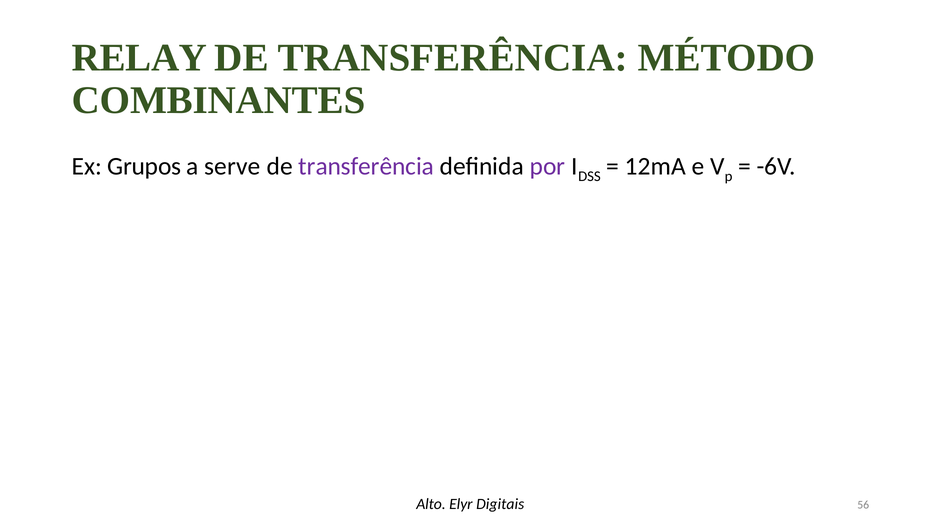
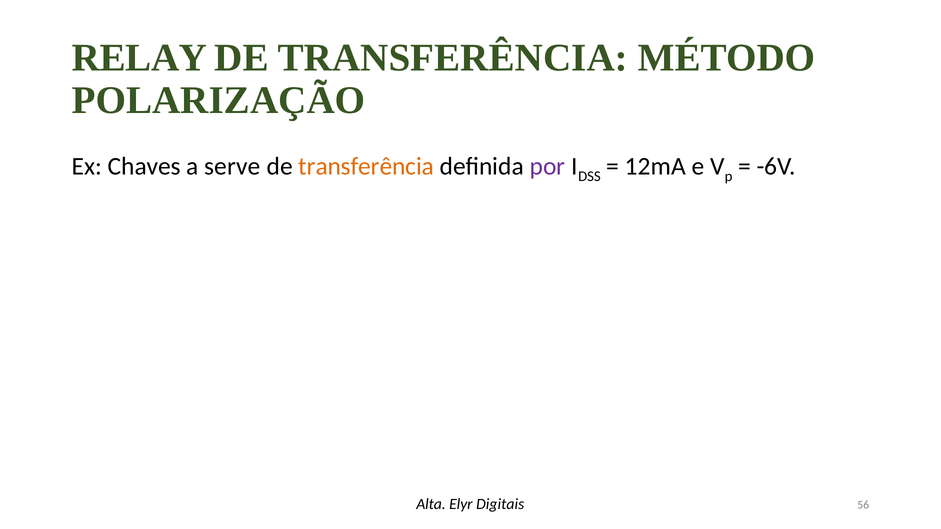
COMBINANTES: COMBINANTES -> POLARIZAÇÃO (219, 100)
Grupos: Grupos -> Chaves (144, 166)
transferência colour: purple -> orange (366, 166)
Alto: Alto -> Alta (431, 505)
